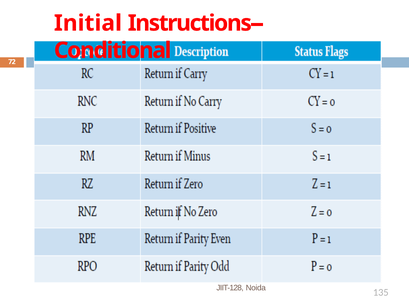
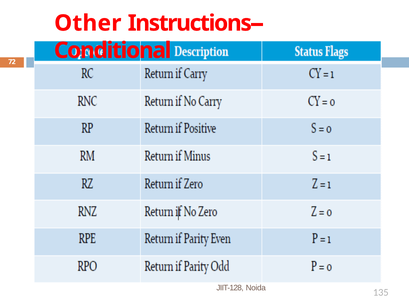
Initial: Initial -> Other (88, 23)
